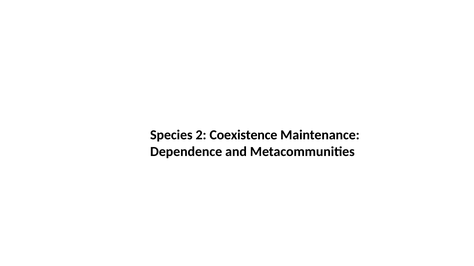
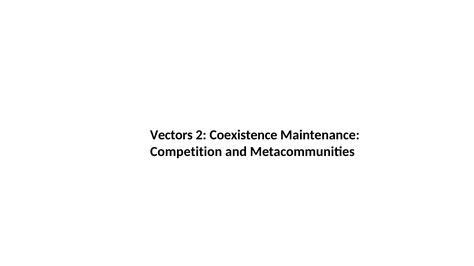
Species: Species -> Vectors (171, 135)
Dependence: Dependence -> Competition (186, 152)
